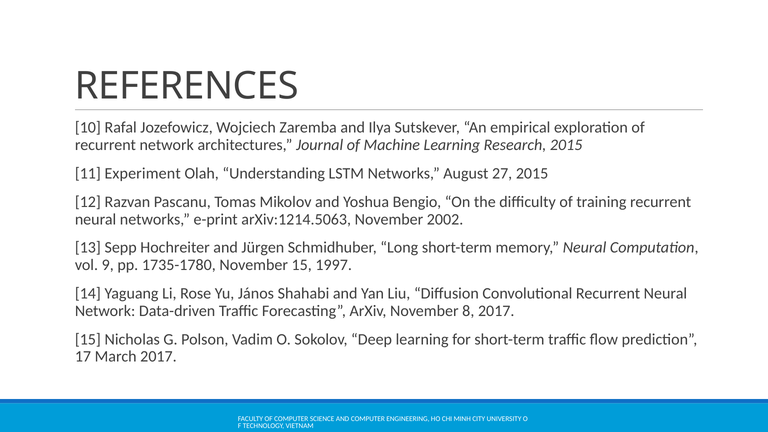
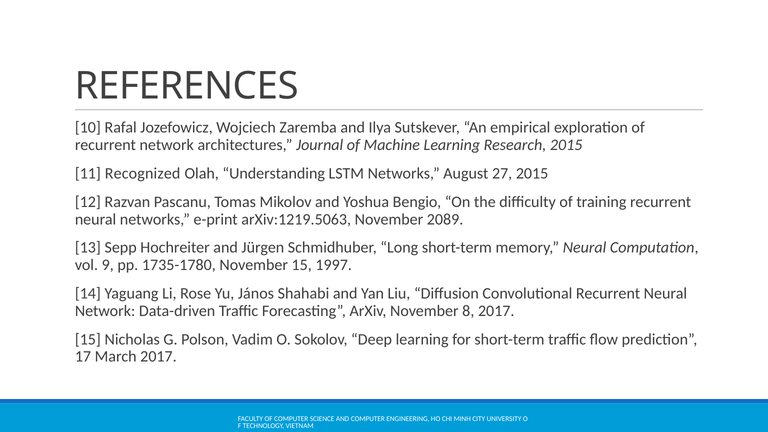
Experiment: Experiment -> Recognized (143, 173)
arXiv:1214.5063: arXiv:1214.5063 -> arXiv:1219.5063 (296, 219)
2002: 2002 -> 2089 (445, 219)
